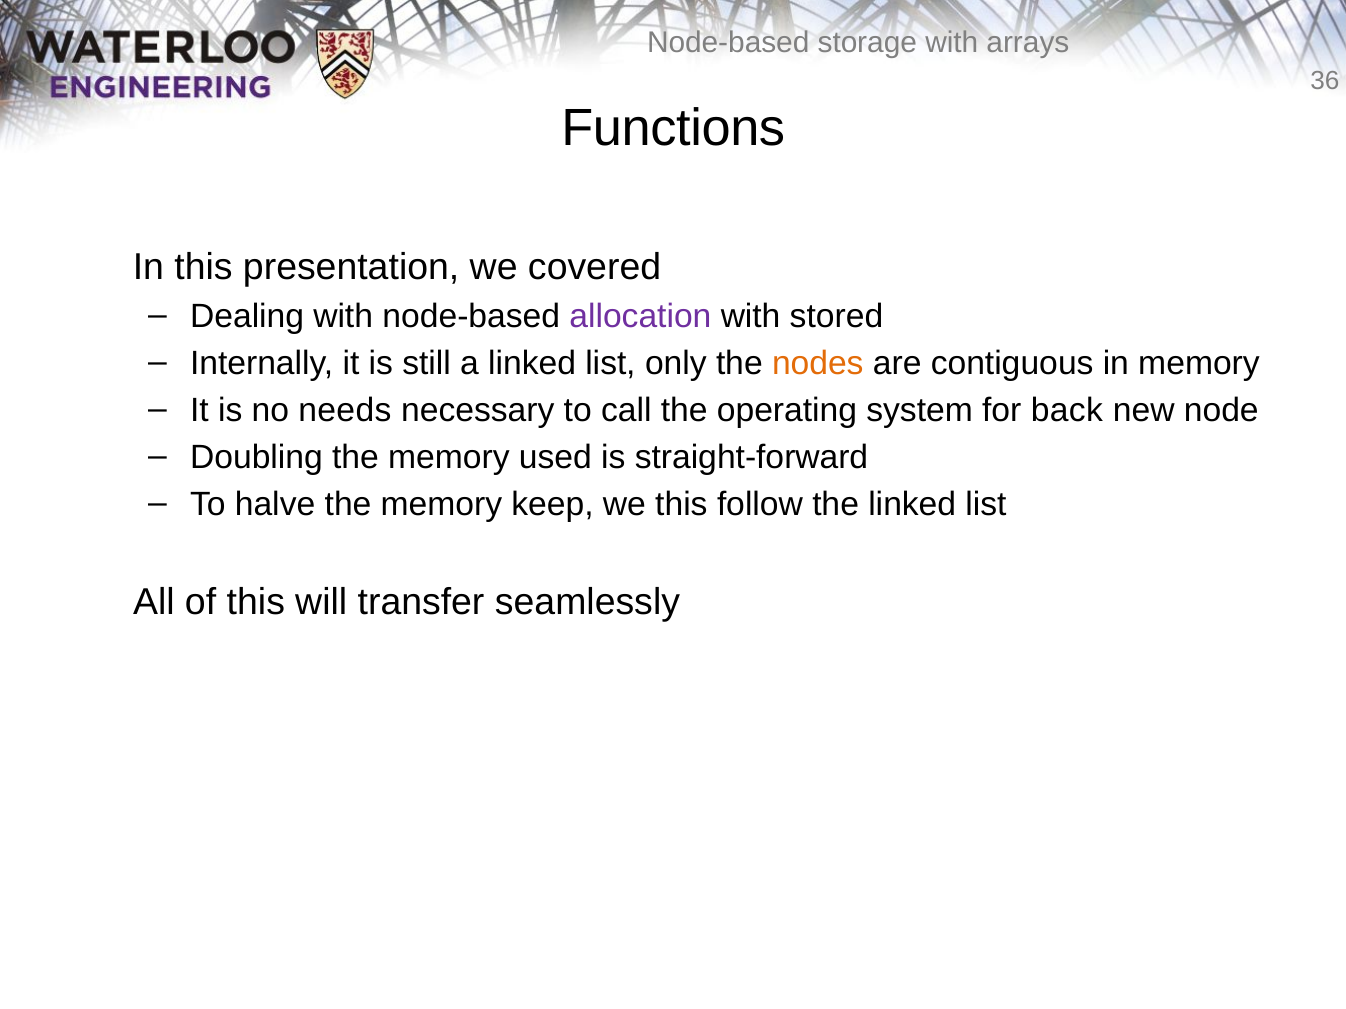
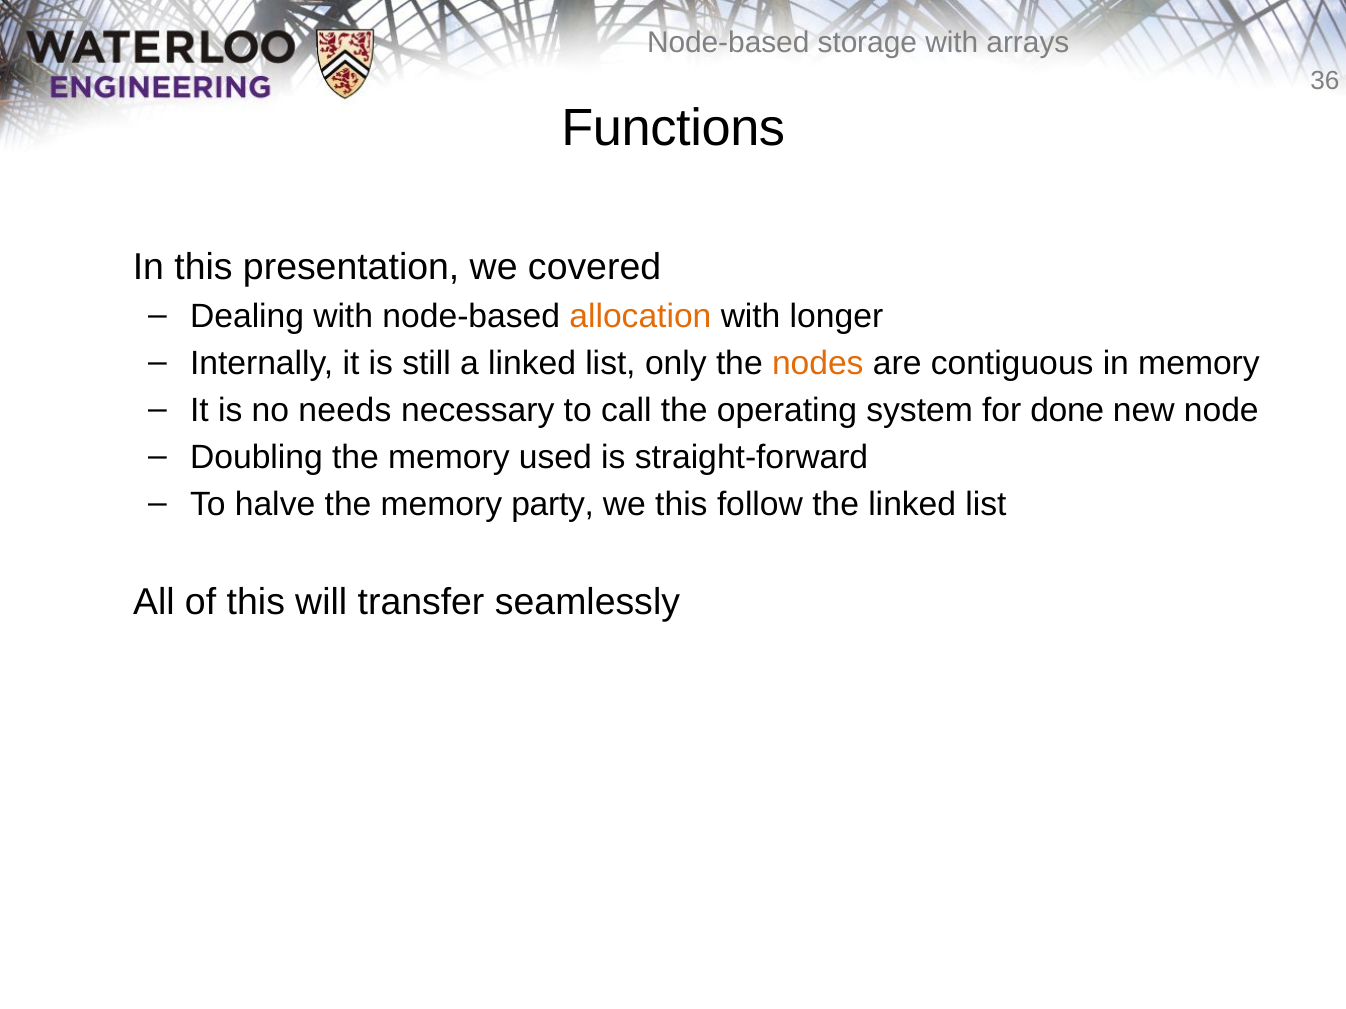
allocation colour: purple -> orange (640, 316)
stored: stored -> longer (836, 316)
back: back -> done (1067, 411)
keep: keep -> party (553, 505)
